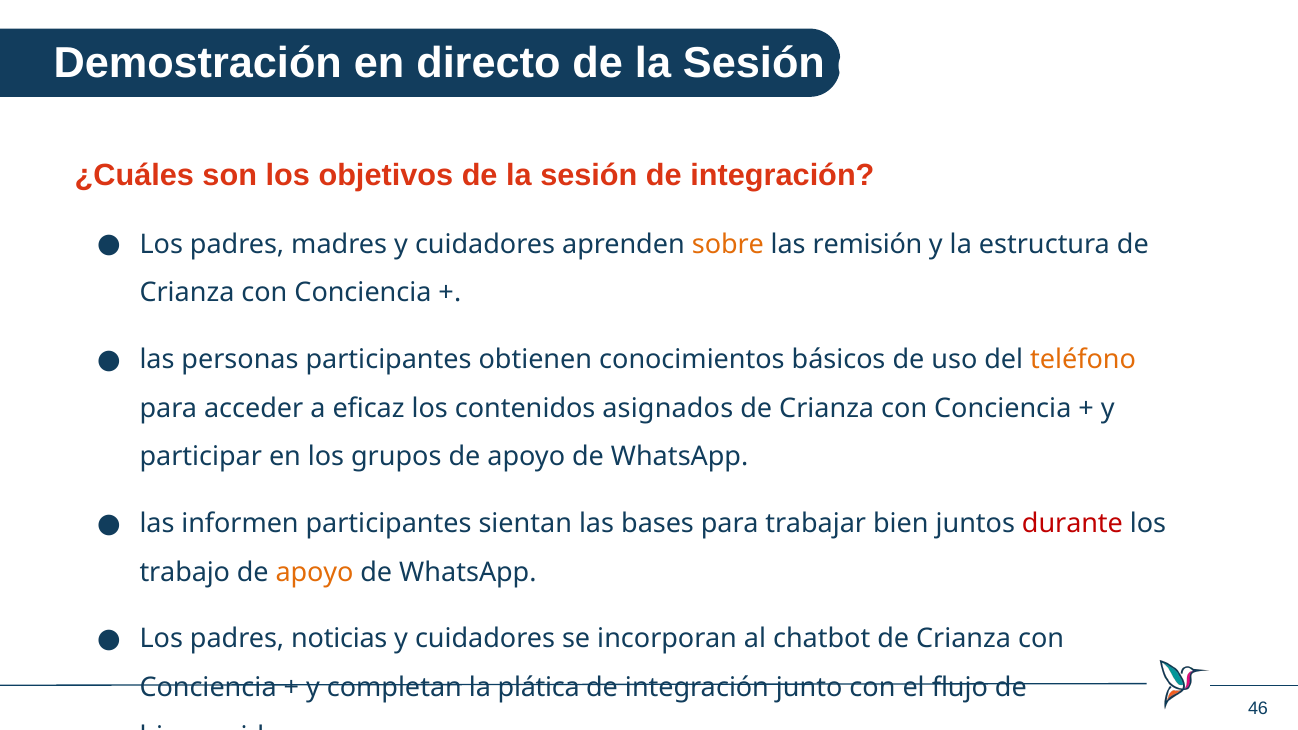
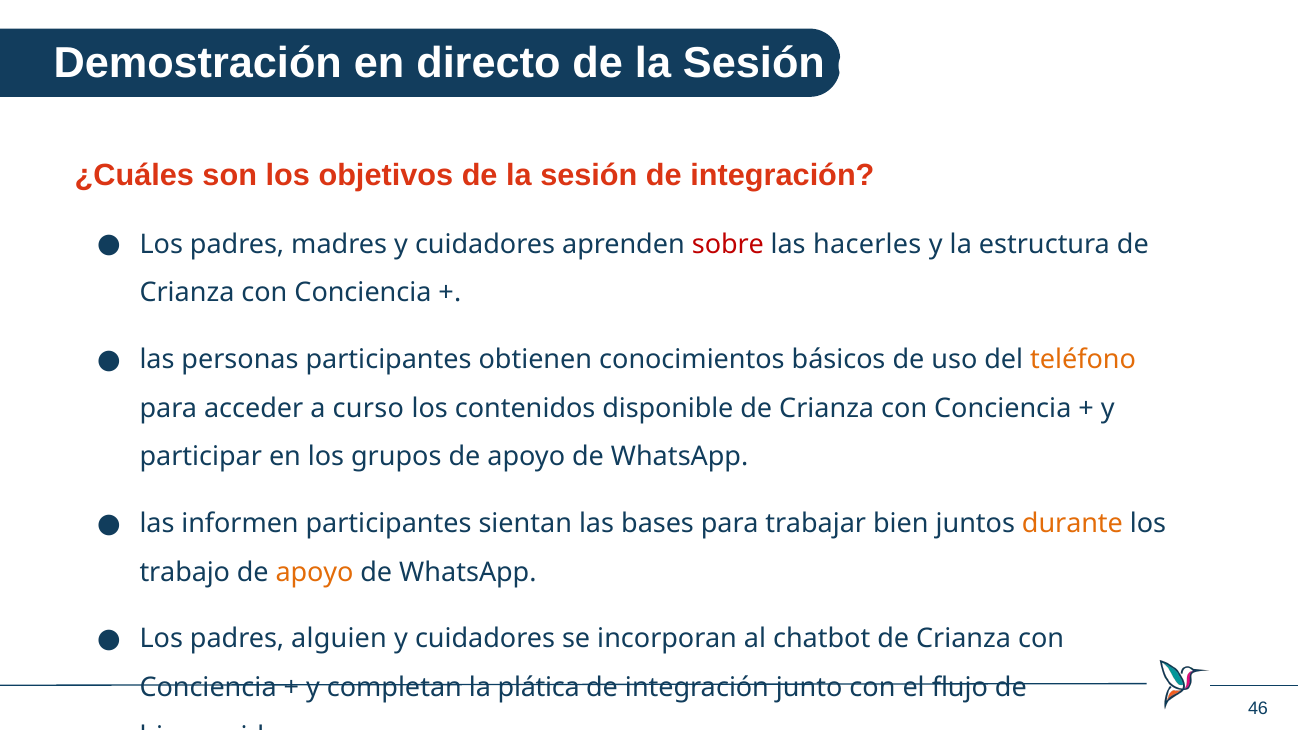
sobre colour: orange -> red (728, 244)
remisión: remisión -> hacerles (867, 244)
eficaz: eficaz -> curso (368, 408)
asignados: asignados -> disponible (668, 408)
durante colour: red -> orange (1072, 524)
noticias: noticias -> alguien (339, 639)
